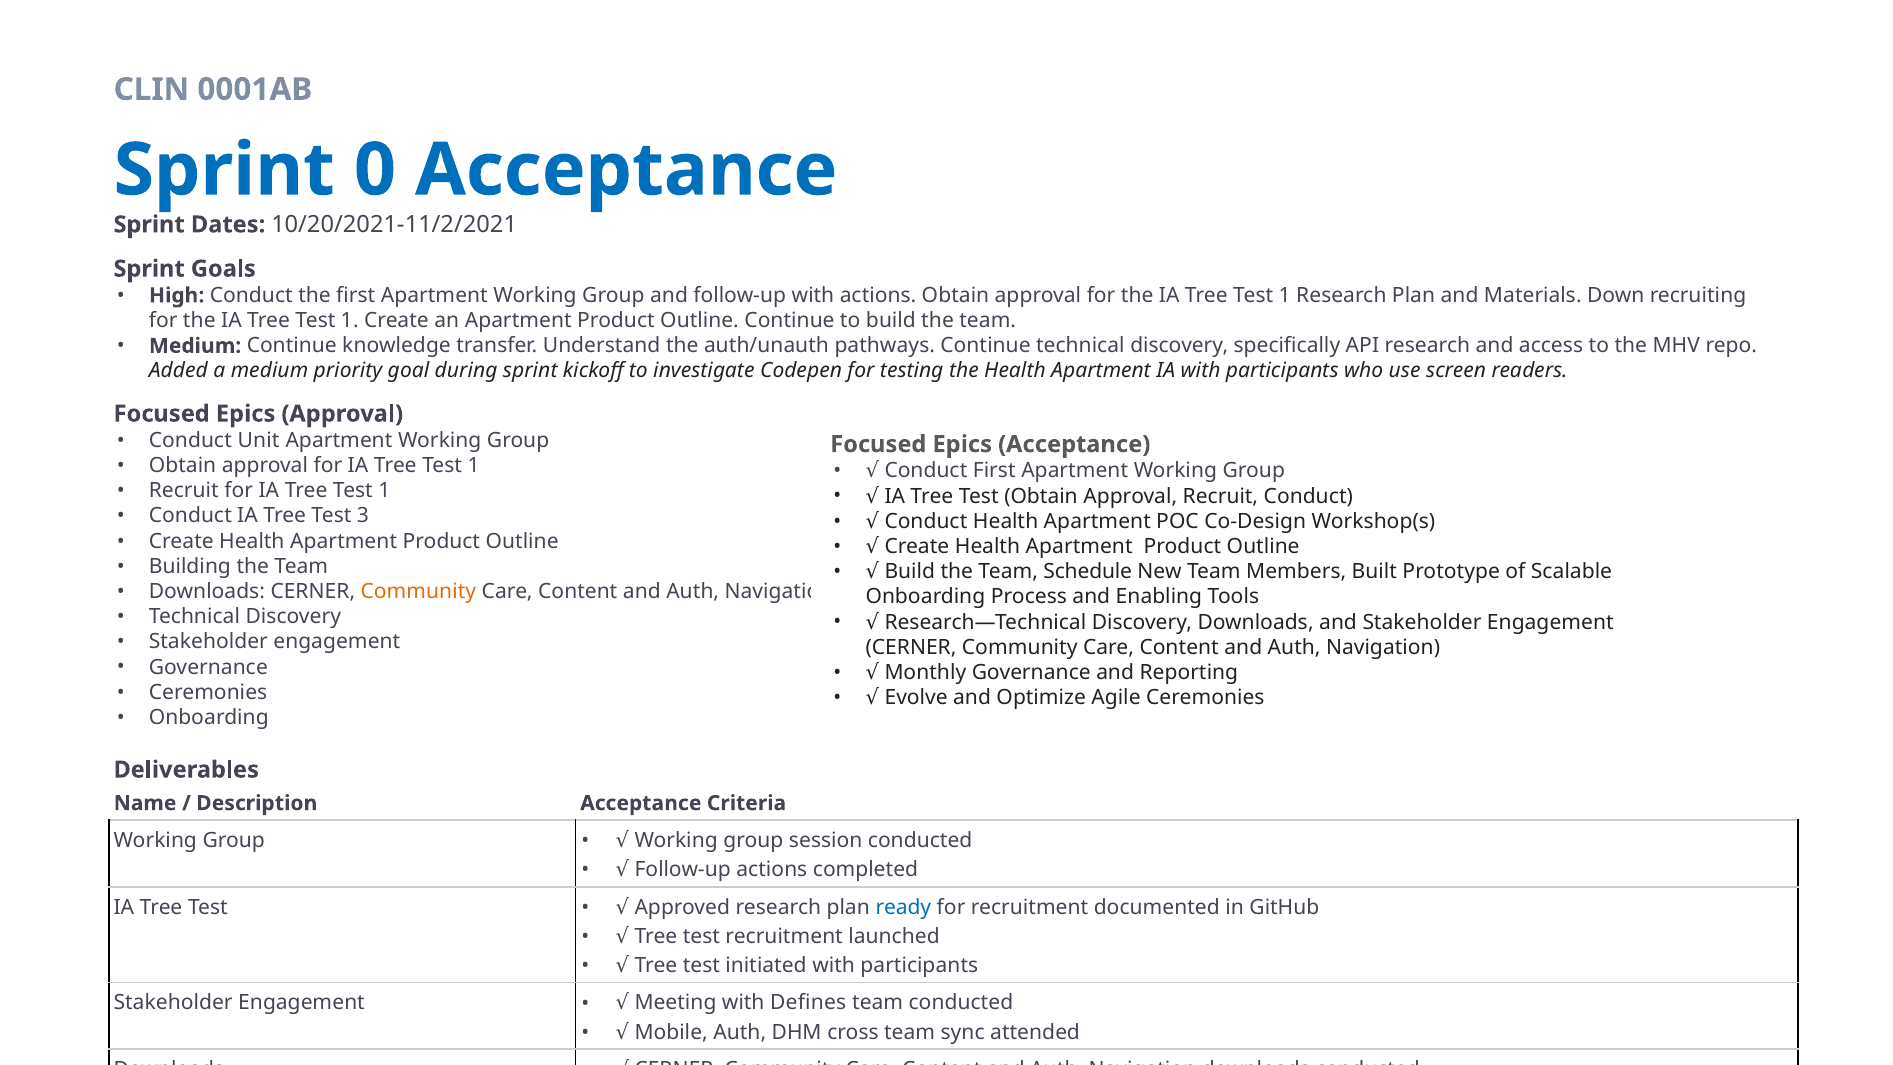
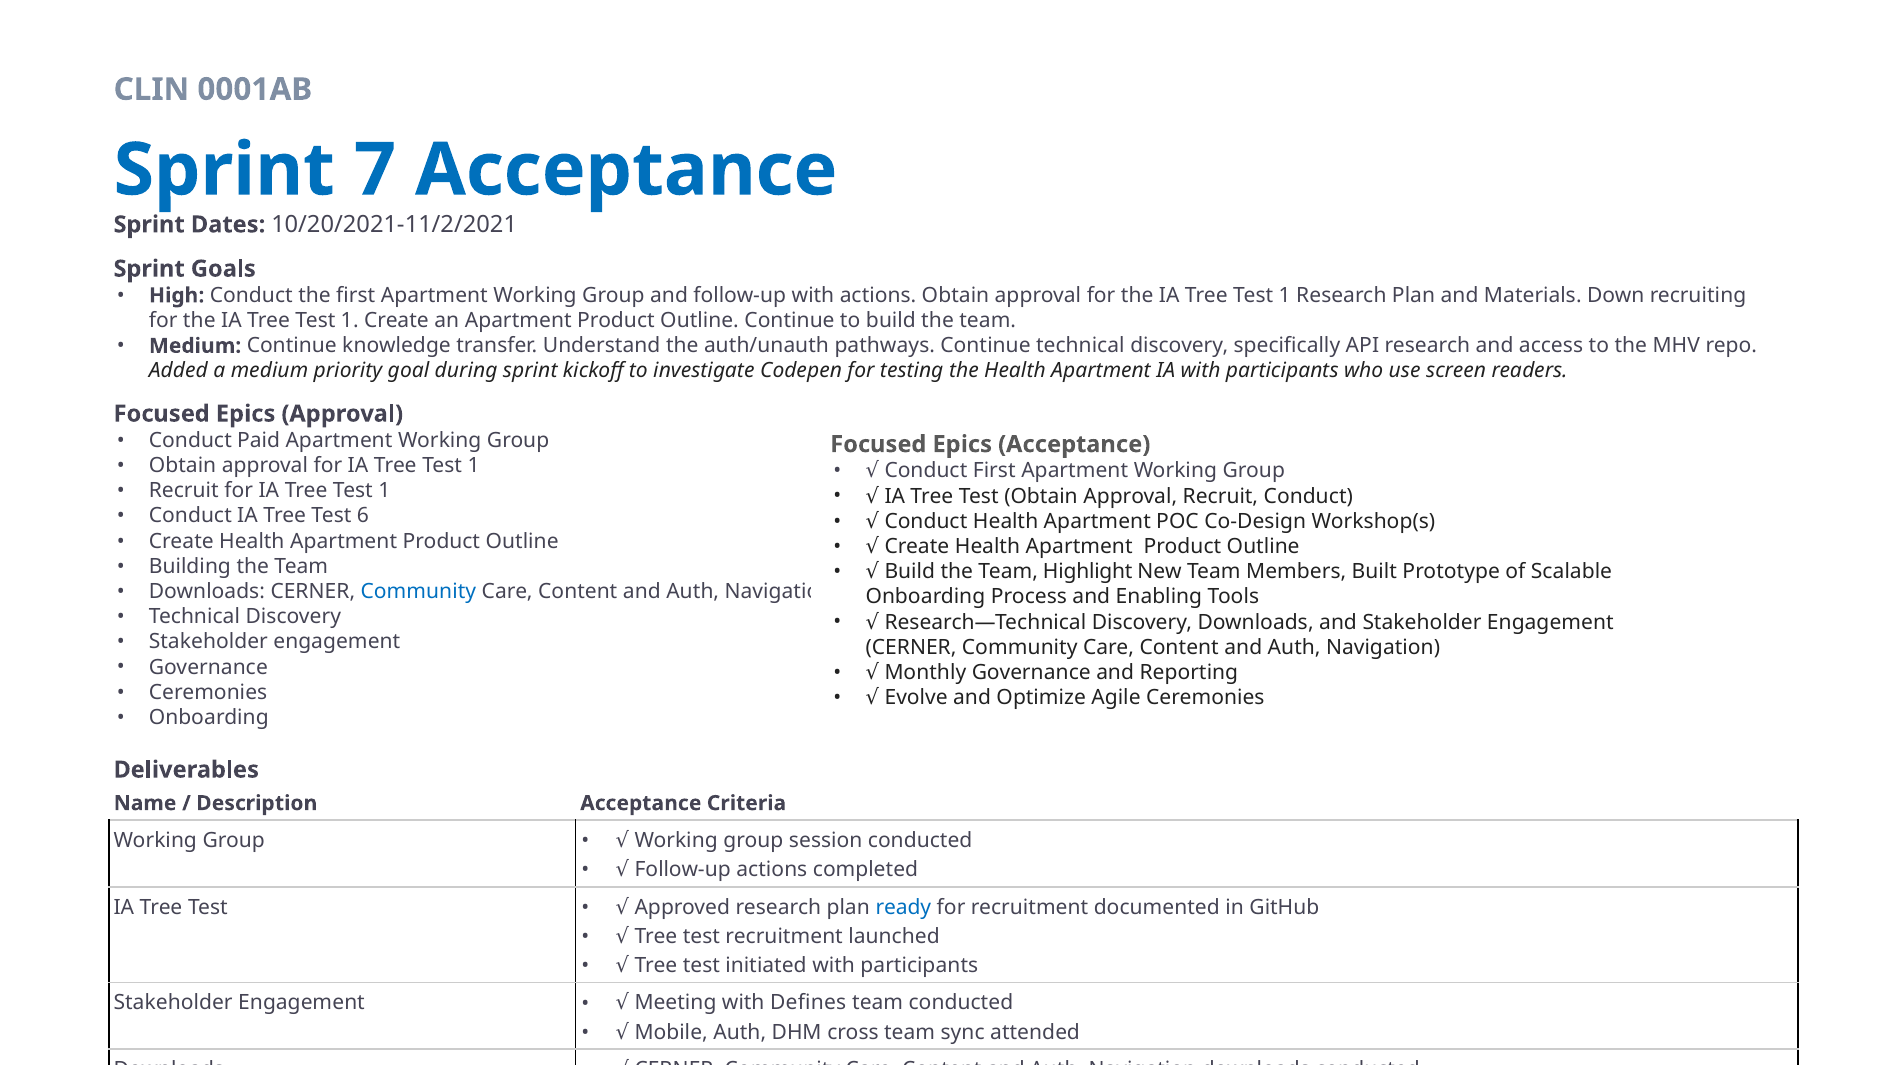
0: 0 -> 7 (375, 170)
Unit: Unit -> Paid (259, 440)
3: 3 -> 6 (363, 516)
Schedule: Schedule -> Highlight (1088, 572)
Community colour: orange -> blue (418, 592)
